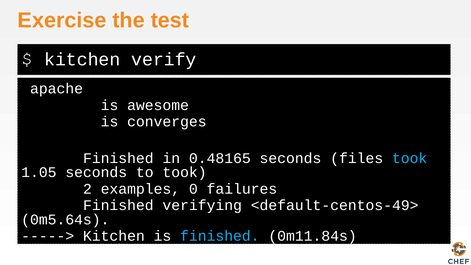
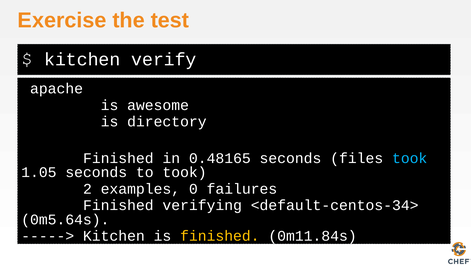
converges: converges -> directory (167, 122)
<default-centos-49>: <default-centos-49> -> <default-centos-34> (335, 205)
finished colour: light blue -> yellow (220, 236)
